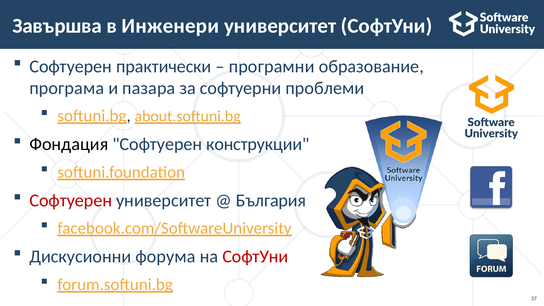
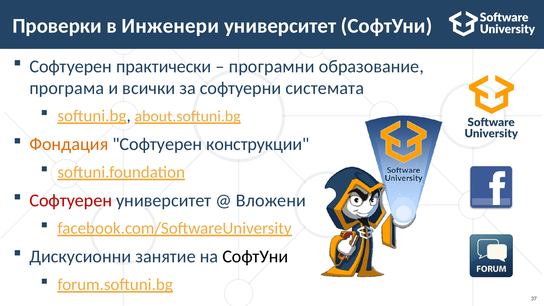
Завършва: Завършва -> Проверки (57, 26)
пазара: пазара -> всички (149, 88)
проблеми: проблеми -> системата (325, 88)
Фондация colour: black -> orange (69, 144)
България: България -> Вложени (271, 200)
форума: форума -> занятие (166, 257)
СофтУни colour: red -> black (255, 257)
